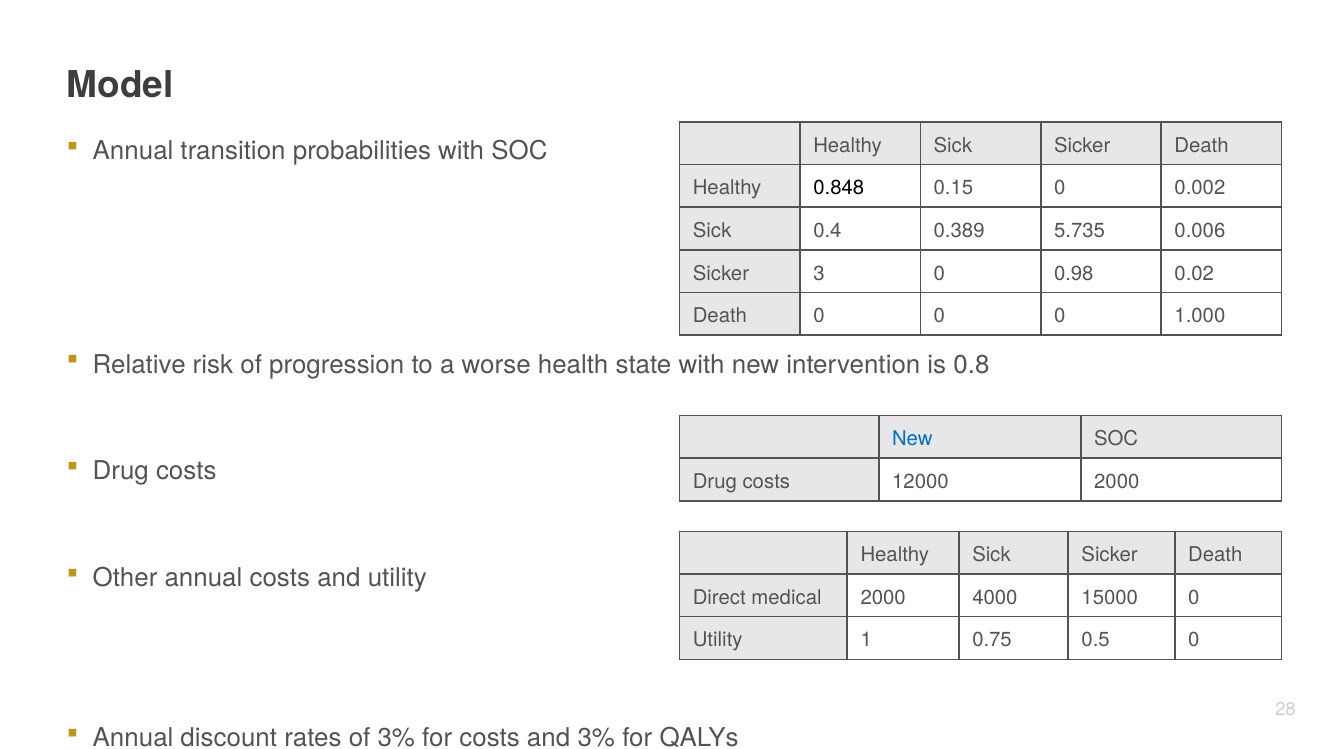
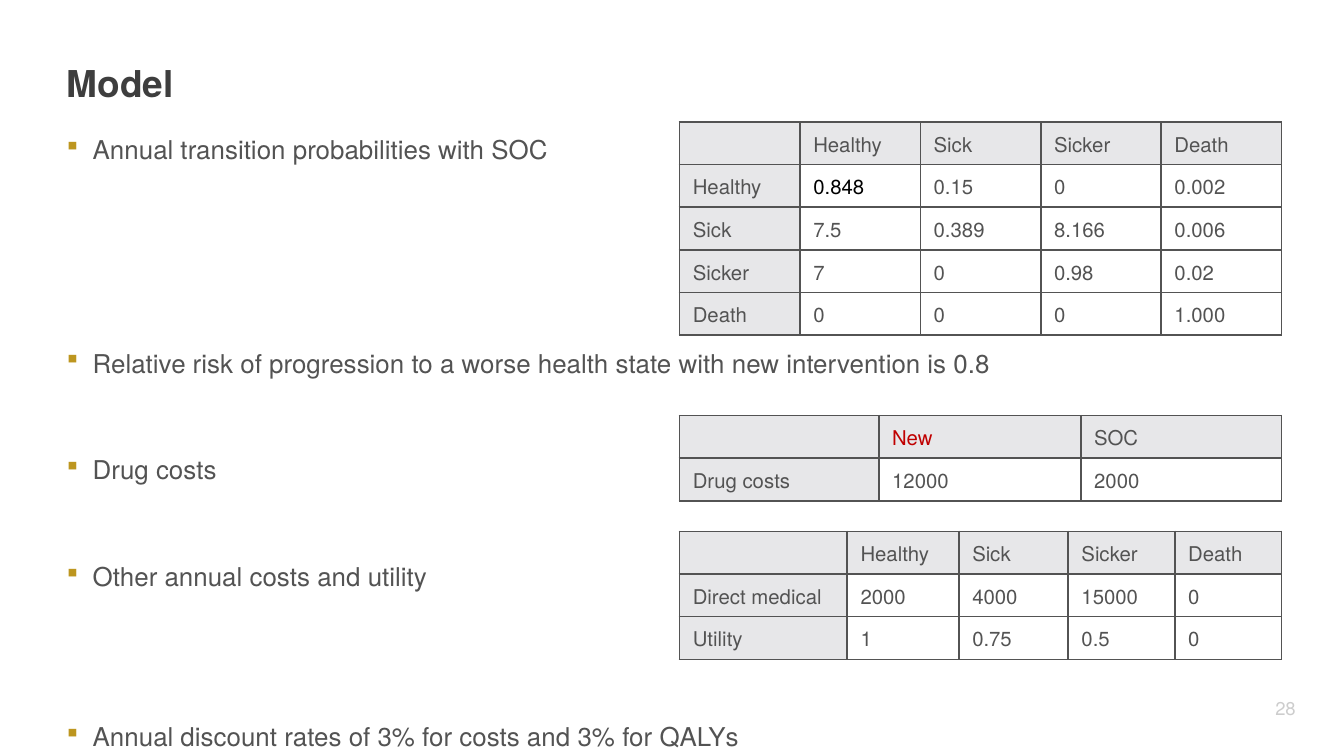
0.4: 0.4 -> 7.5 (827, 231)
5.735: 5.735 -> 8.166 (1080, 231)
3: 3 -> 7 (819, 273)
New colour: blue -> red (912, 439)
